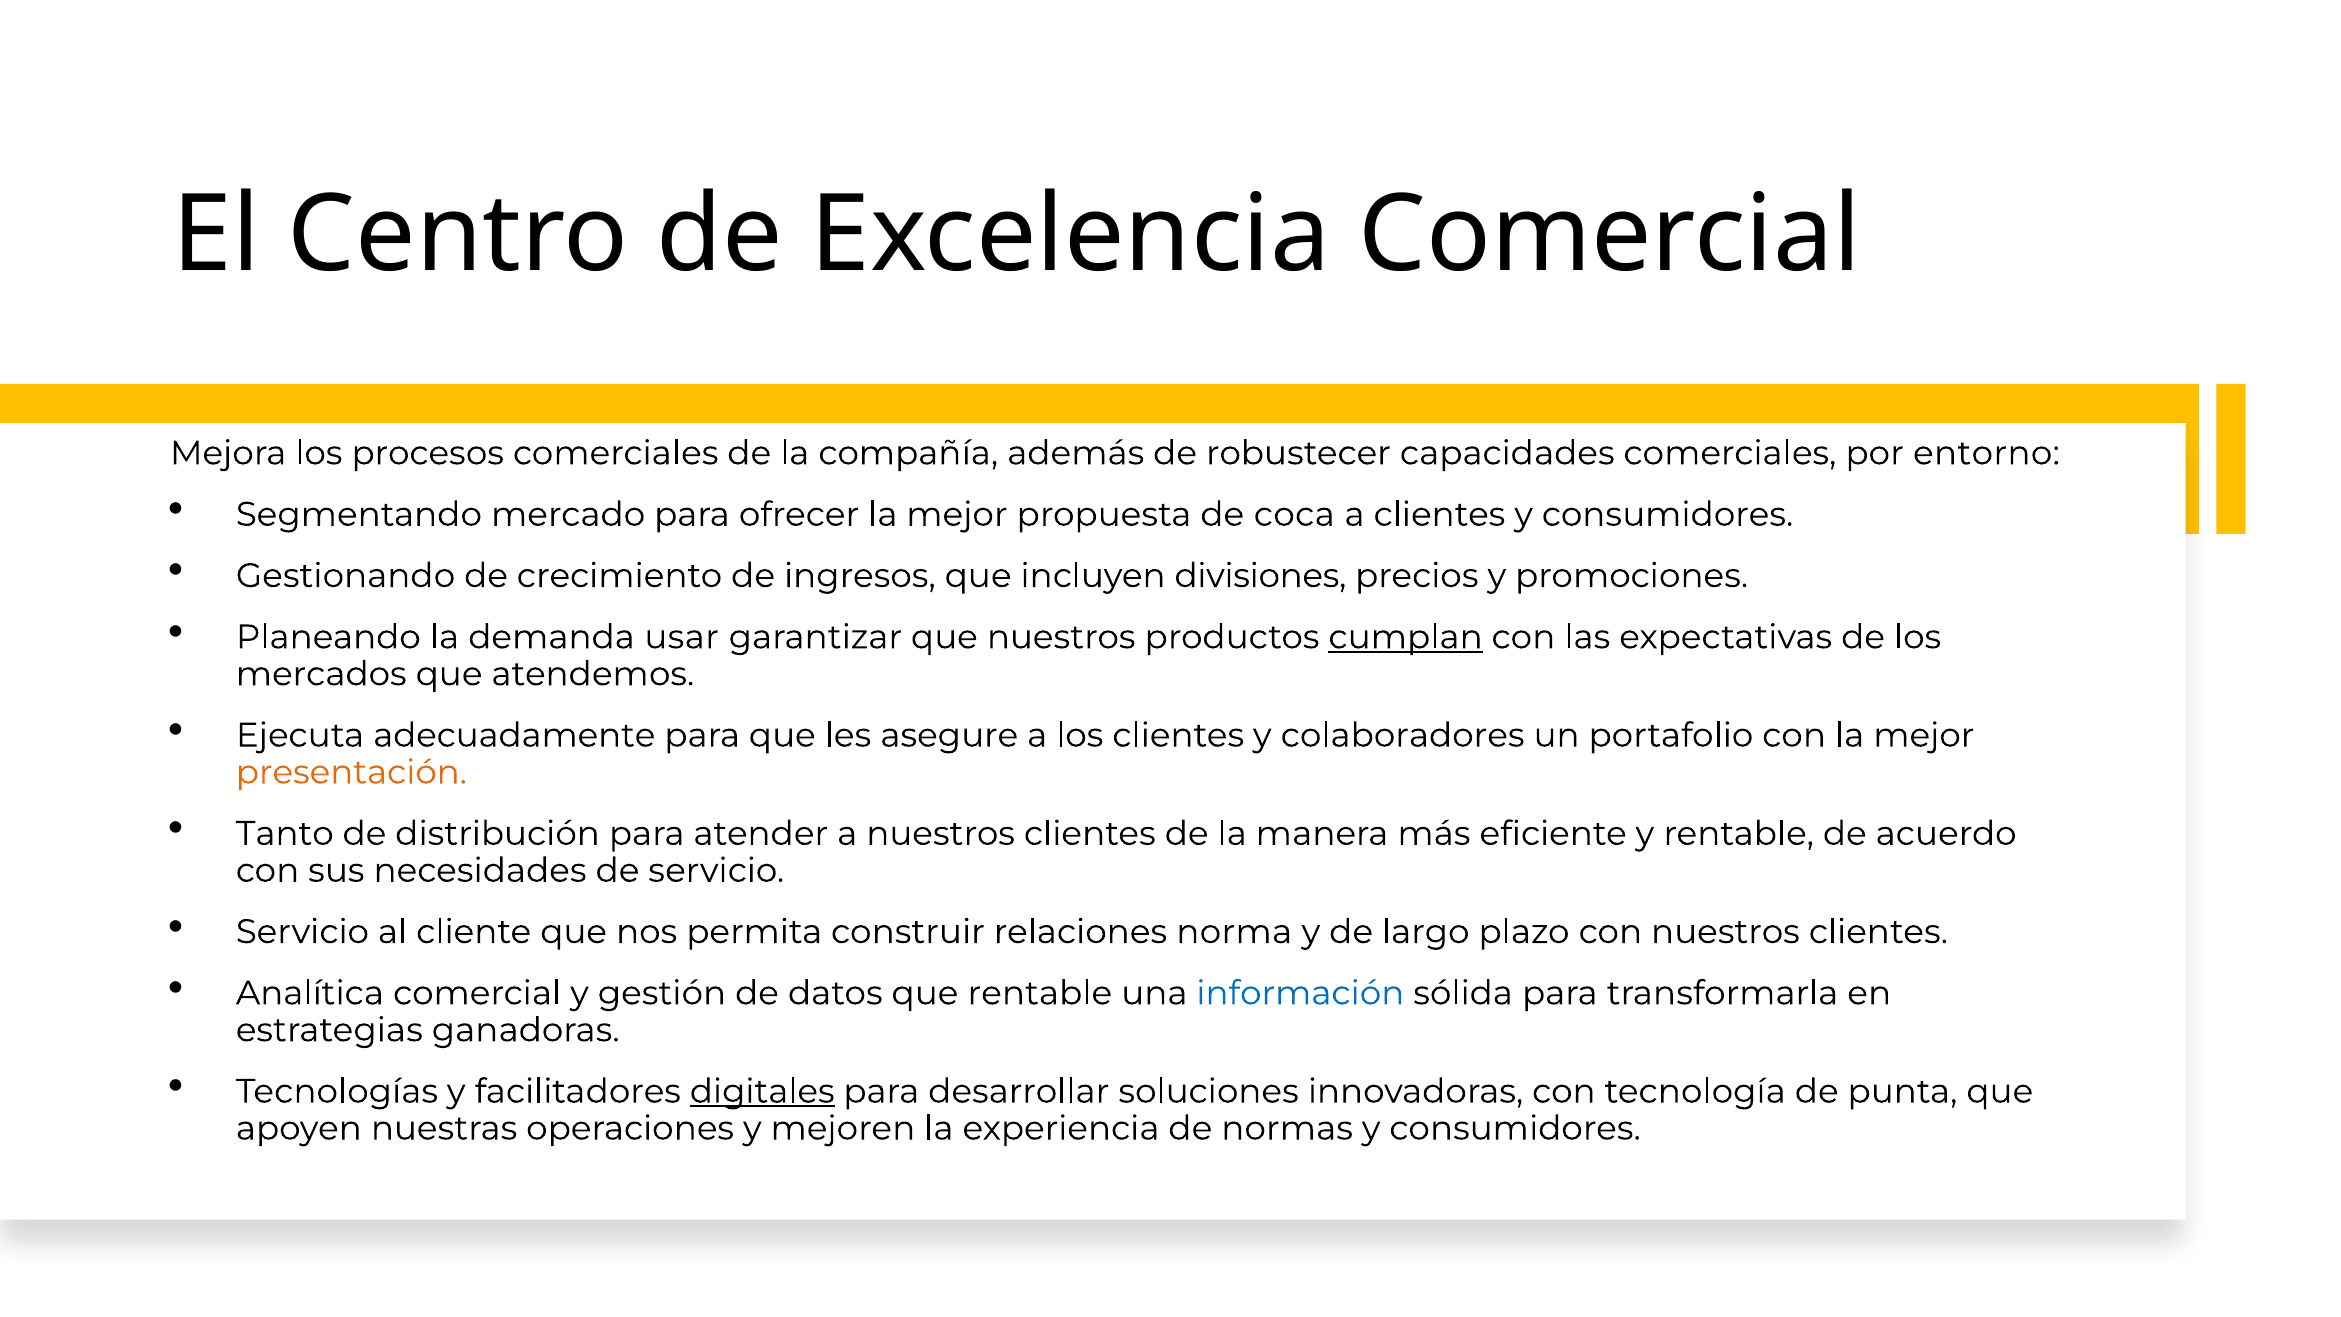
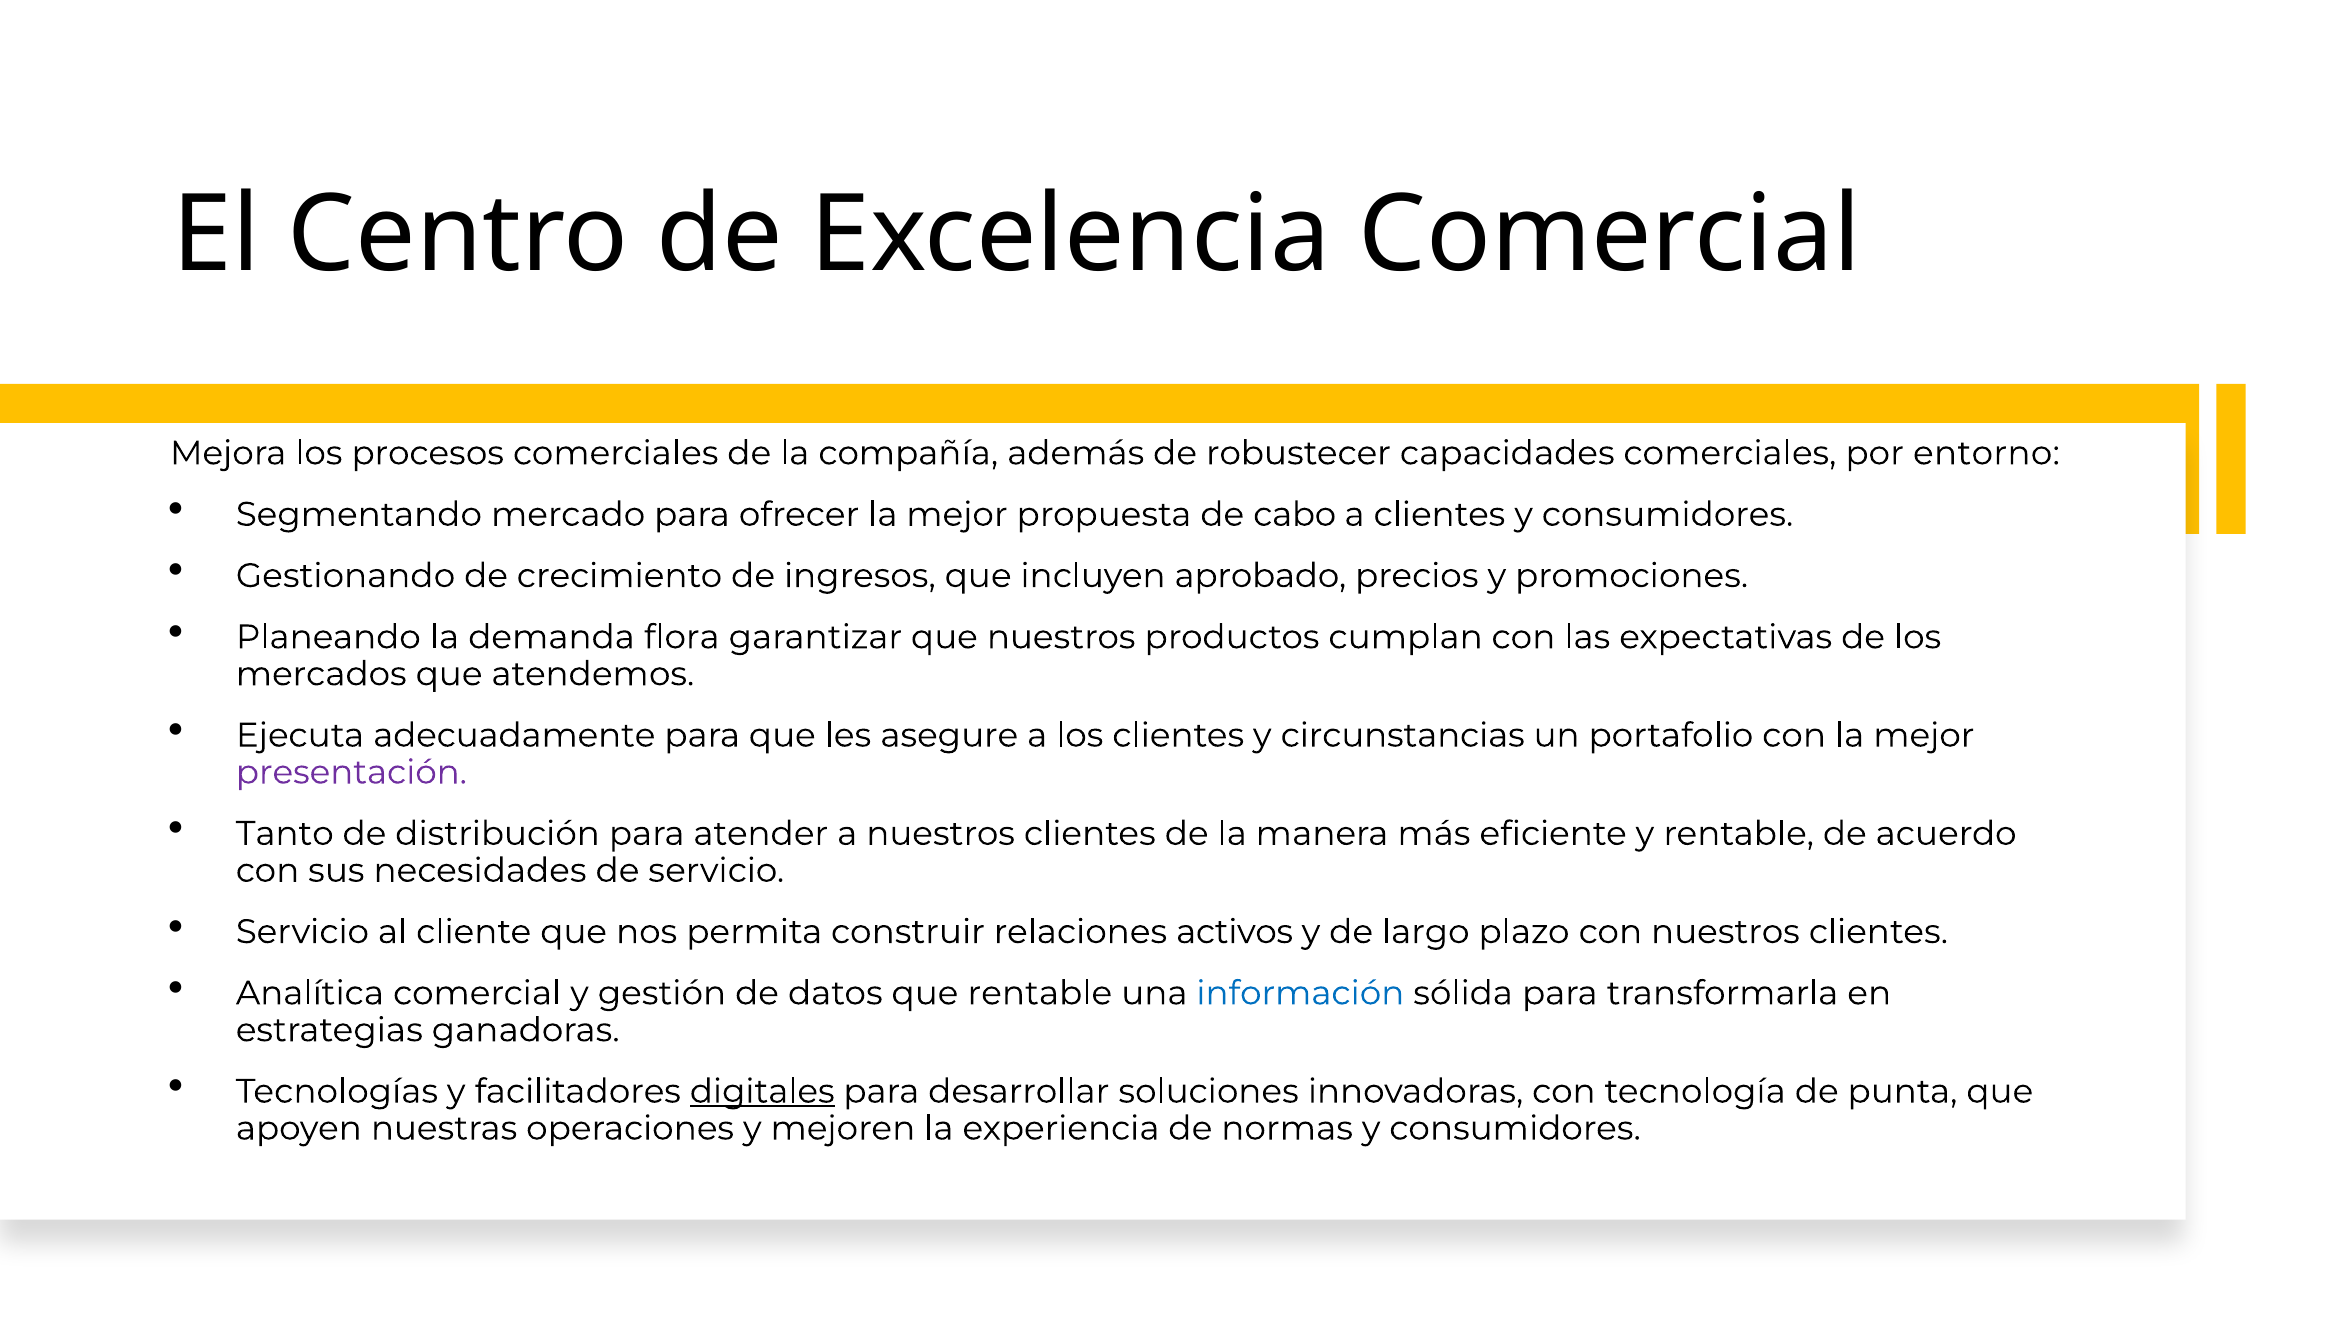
coca: coca -> cabo (1295, 514)
divisiones: divisiones -> aprobado (1260, 576)
usar: usar -> flora (682, 637)
cumplan underline: present -> none (1406, 637)
colaboradores: colaboradores -> circunstancias (1403, 735)
presentación colour: orange -> purple (351, 772)
norma: norma -> activos (1235, 932)
